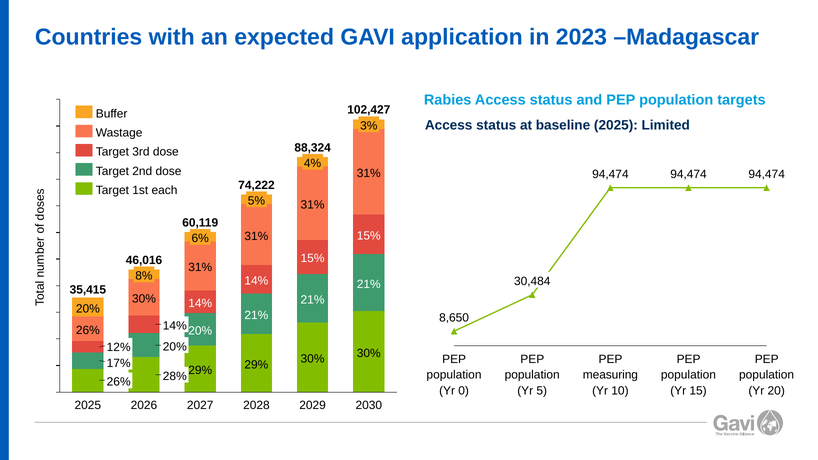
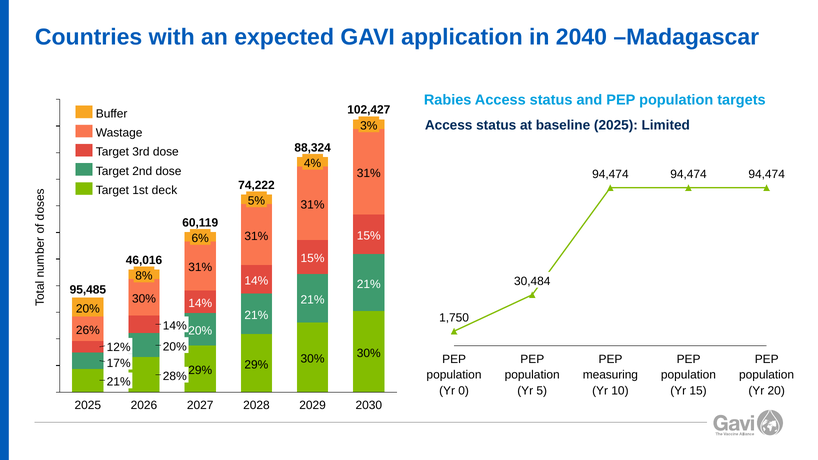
2023: 2023 -> 2040 (581, 37)
each: each -> deck (164, 190)
35,415: 35,415 -> 95,485 (88, 290)
8,650: 8,650 -> 1,750 (454, 318)
26%: 26% -> 21% (119, 382)
